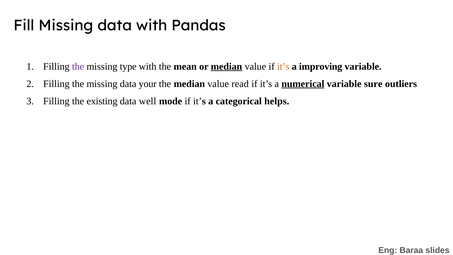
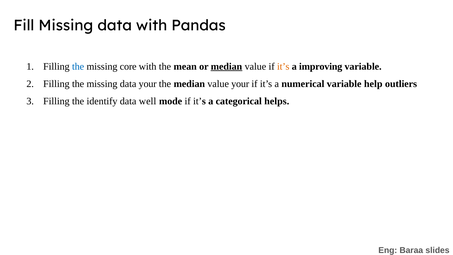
the colour: purple -> blue (78, 66)
type: type -> core (128, 66)
value read: read -> your (240, 84)
numerical underline: present -> none (303, 84)
sure: sure -> help (373, 84)
existing: existing -> identify (102, 101)
